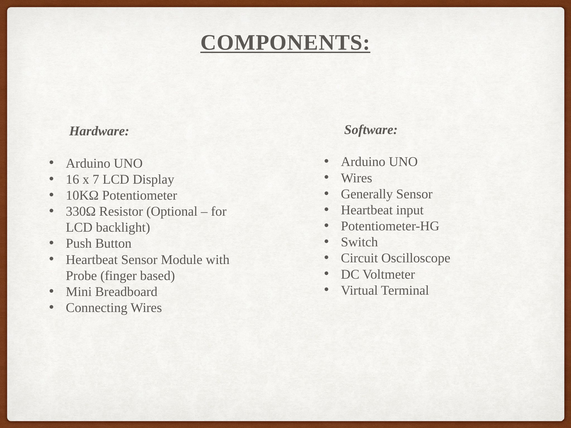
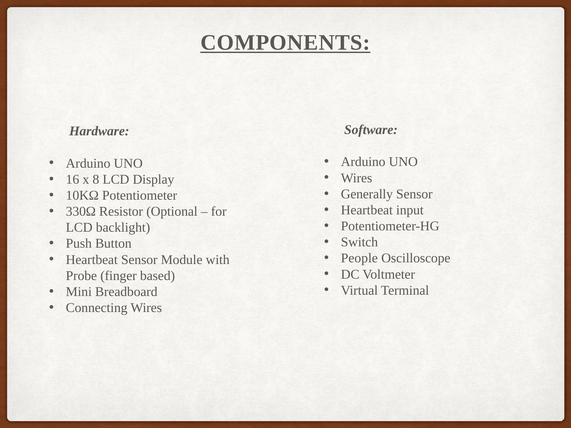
7: 7 -> 8 (96, 179)
Circuit: Circuit -> People (359, 258)
